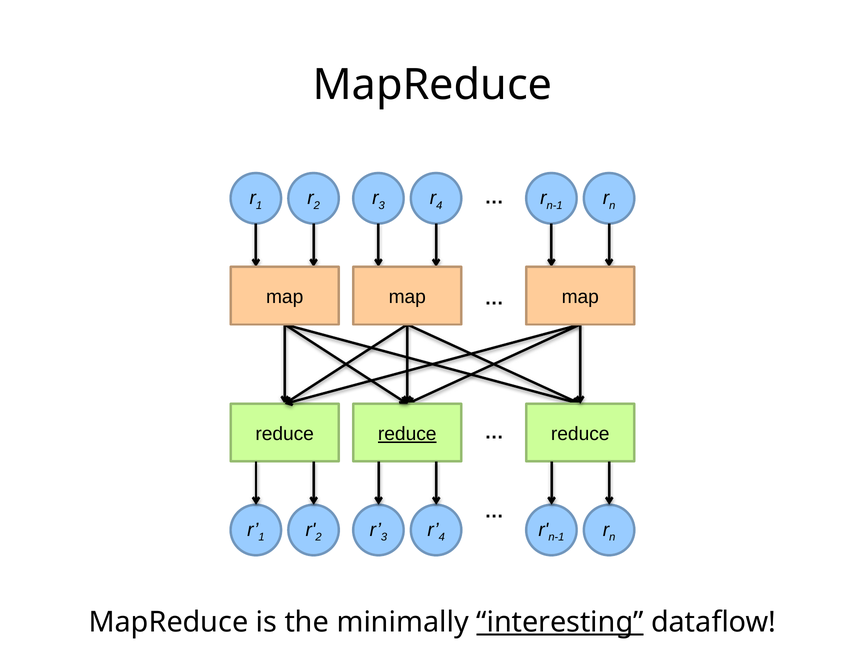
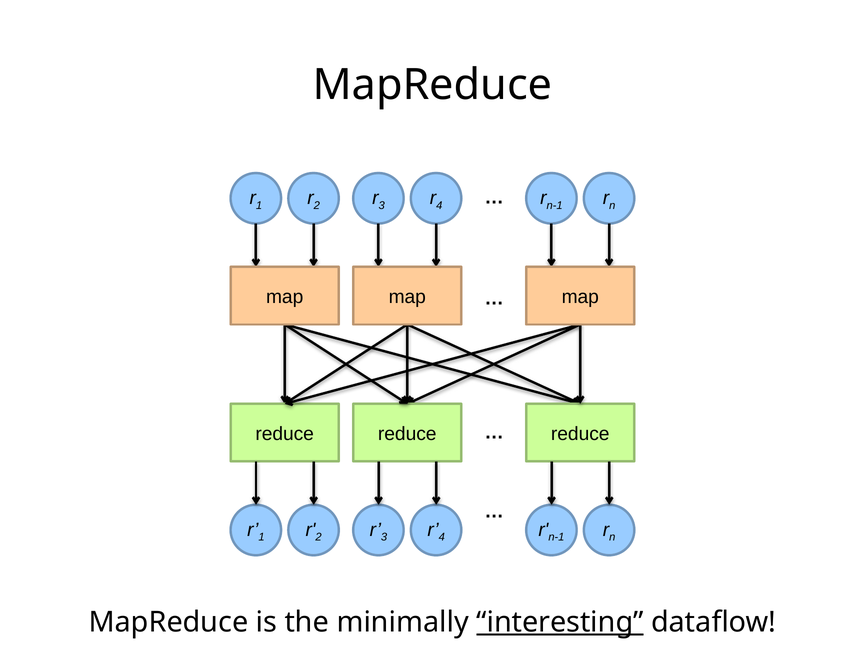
reduce underline: present -> none (407, 434)
